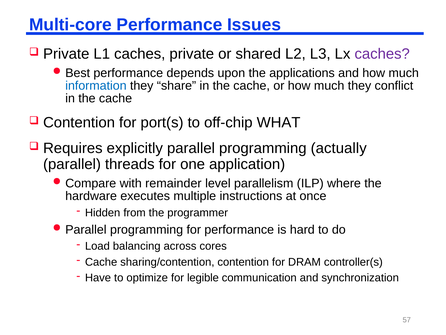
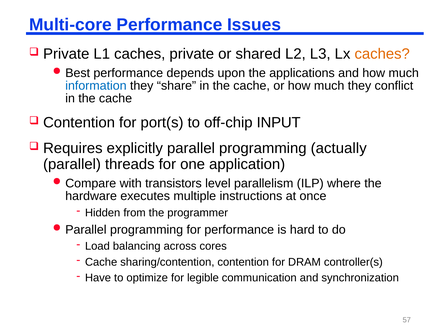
caches colour: purple -> orange (382, 54)
WHAT: WHAT -> INPUT (279, 122)
remainder: remainder -> transistors (173, 183)
